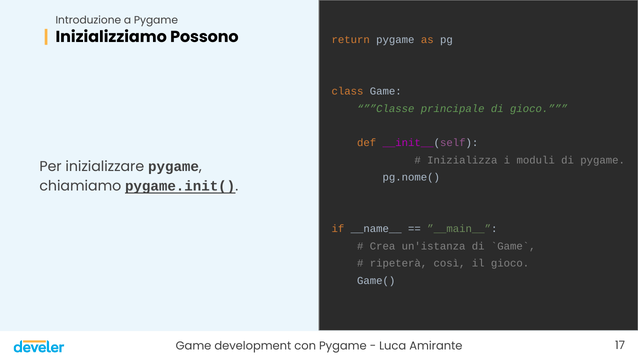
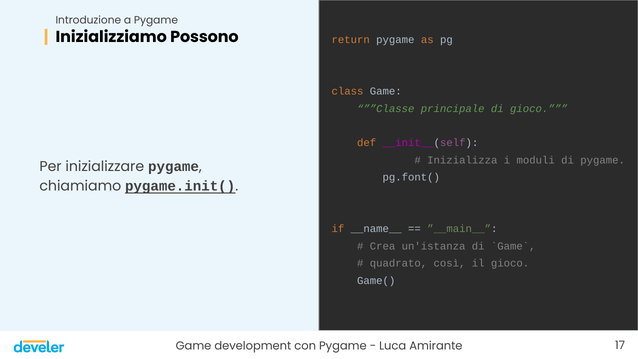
pg.nome(: pg.nome( -> pg.font( (411, 177)
ripeterà: ripeterà -> quadrato (398, 263)
